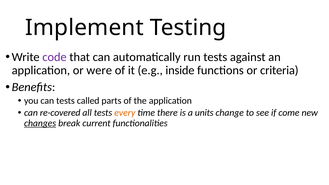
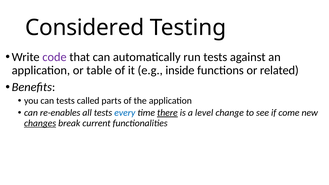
Implement: Implement -> Considered (85, 28)
were: were -> table (99, 70)
criteria: criteria -> related (279, 70)
re-covered: re-covered -> re-enables (60, 113)
every colour: orange -> blue (125, 113)
there underline: none -> present (167, 113)
units: units -> level (204, 113)
